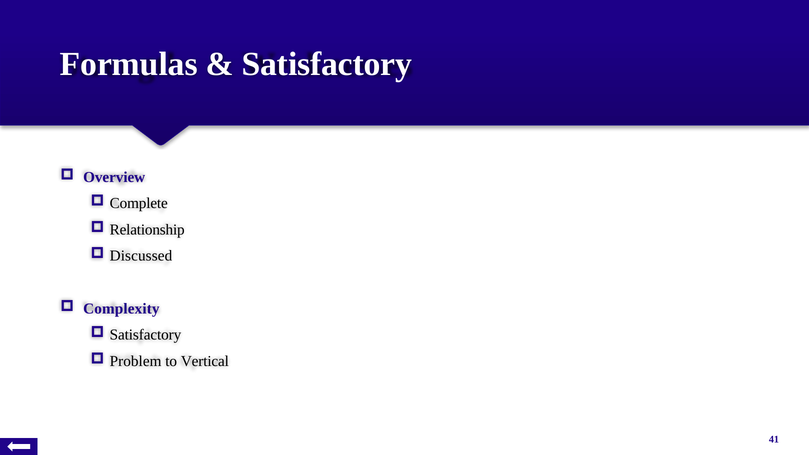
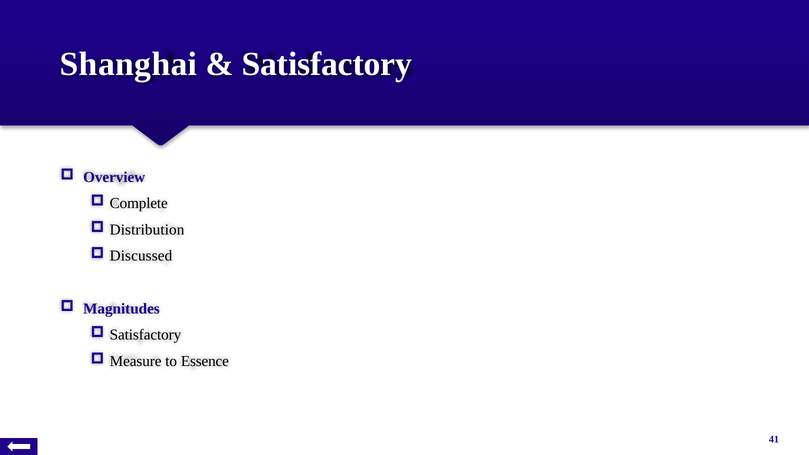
Formulas: Formulas -> Shanghai (129, 64)
Relationship: Relationship -> Distribution (147, 230)
Complexity: Complexity -> Magnitudes (121, 309)
Problem: Problem -> Measure (136, 361)
Vertical: Vertical -> Essence (205, 361)
